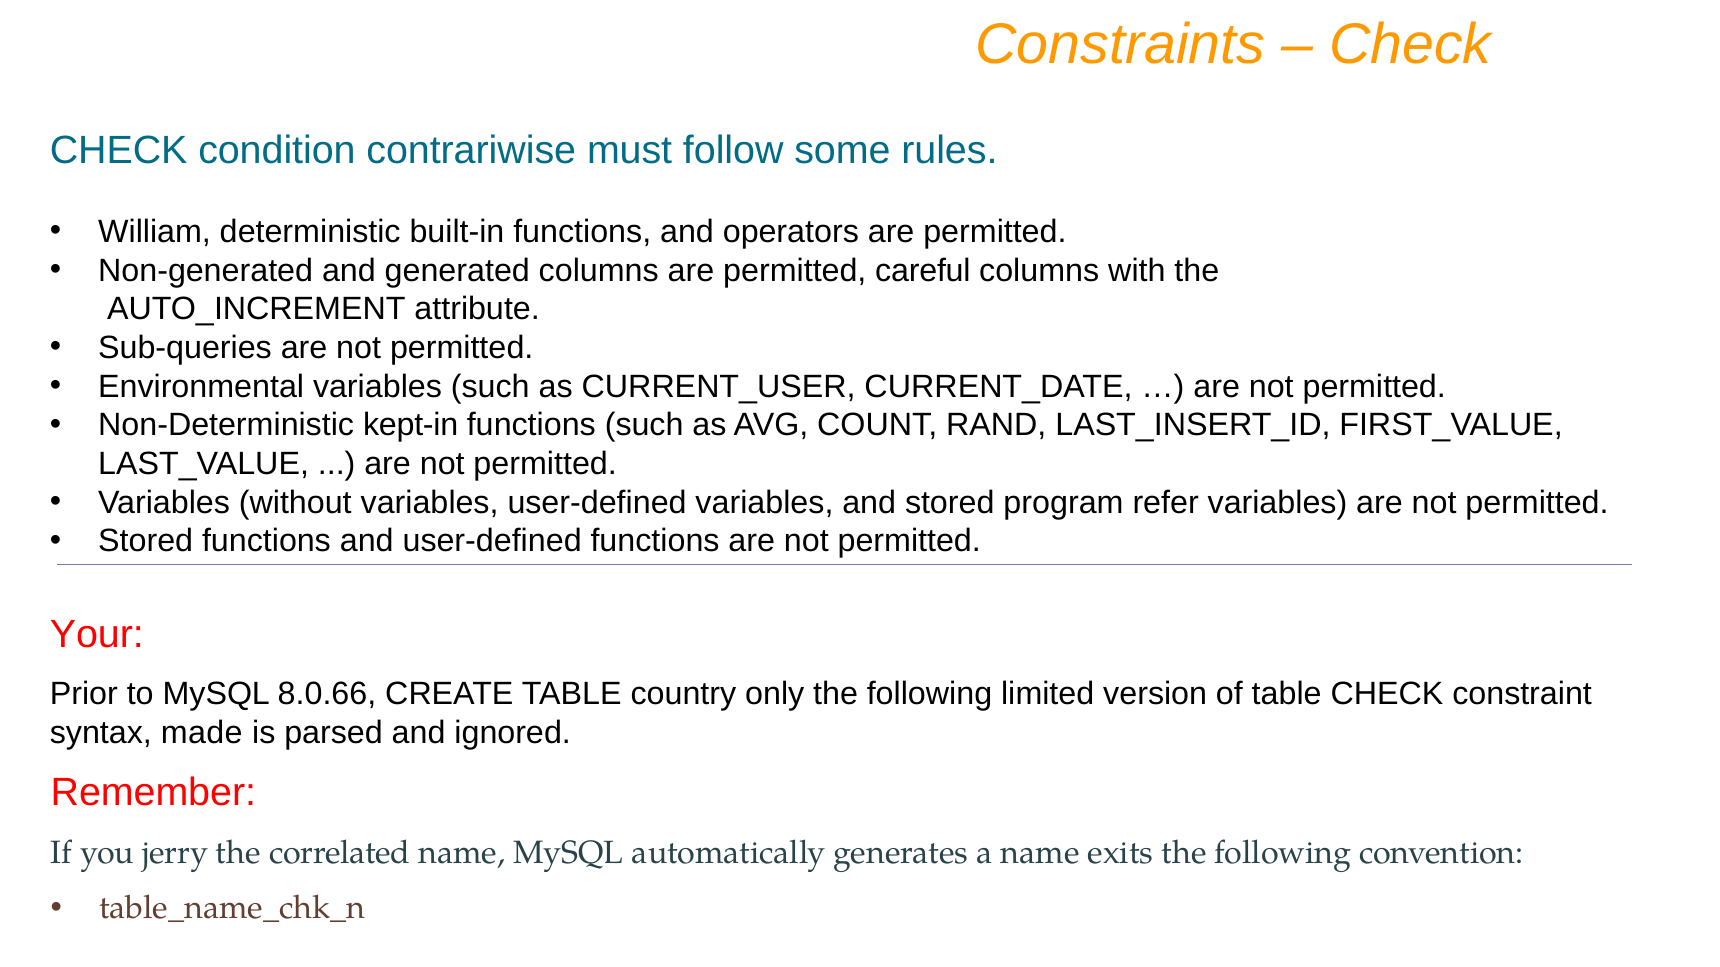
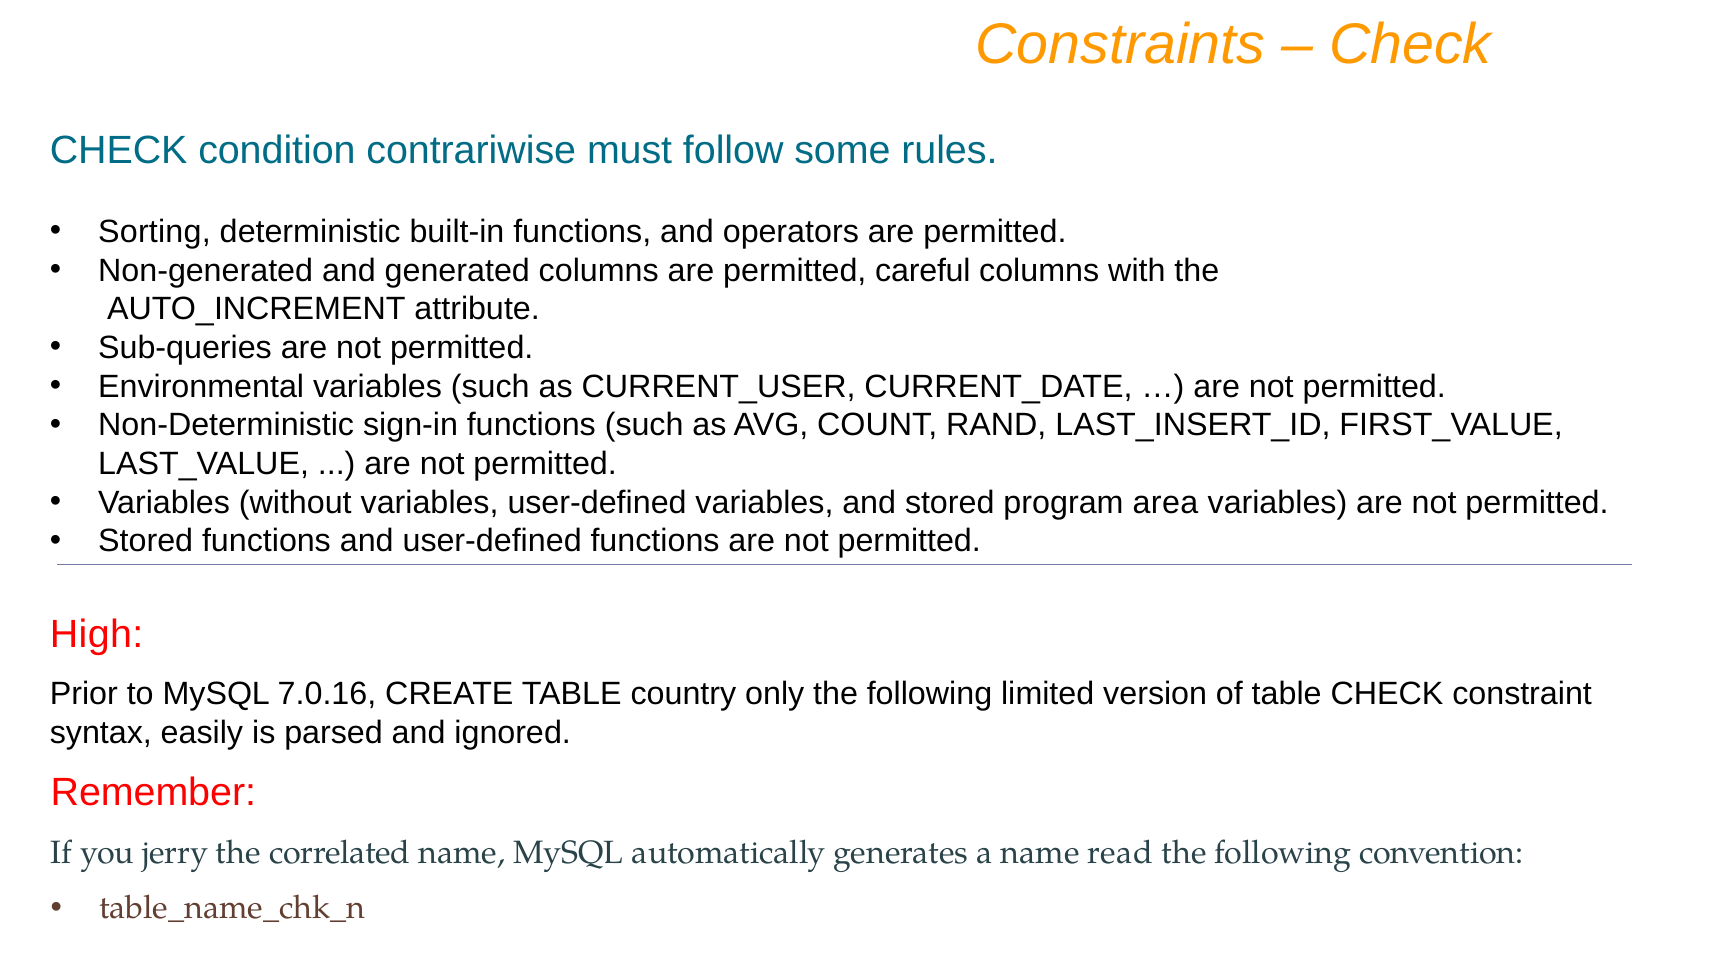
William: William -> Sorting (154, 232)
kept-in: kept-in -> sign-in (411, 425)
refer: refer -> area (1165, 503)
Your: Your -> High (97, 634)
8.0.66: 8.0.66 -> 7.0.16 (327, 694)
made: made -> easily (202, 733)
exits: exits -> read (1120, 853)
